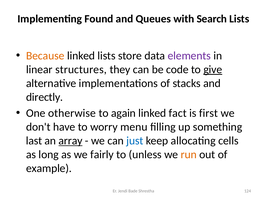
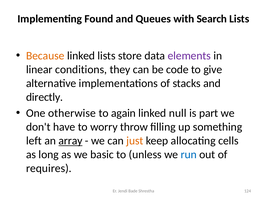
structures: structures -> conditions (81, 70)
give underline: present -> none (213, 70)
fact: fact -> null (178, 113)
first: first -> part (209, 113)
menu: menu -> throw (134, 127)
last: last -> left (34, 141)
just colour: blue -> orange (135, 141)
fairly: fairly -> basic (102, 155)
run colour: orange -> blue (189, 155)
example: example -> requires (49, 169)
